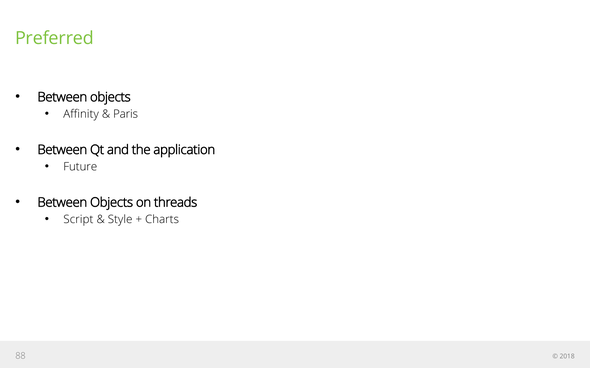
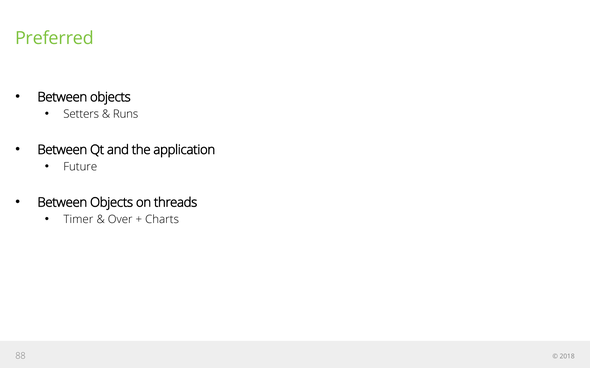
Affinity: Affinity -> Setters (81, 114)
Paris: Paris -> Runs (126, 114)
Script: Script -> Timer (78, 220)
Style: Style -> Over (120, 220)
